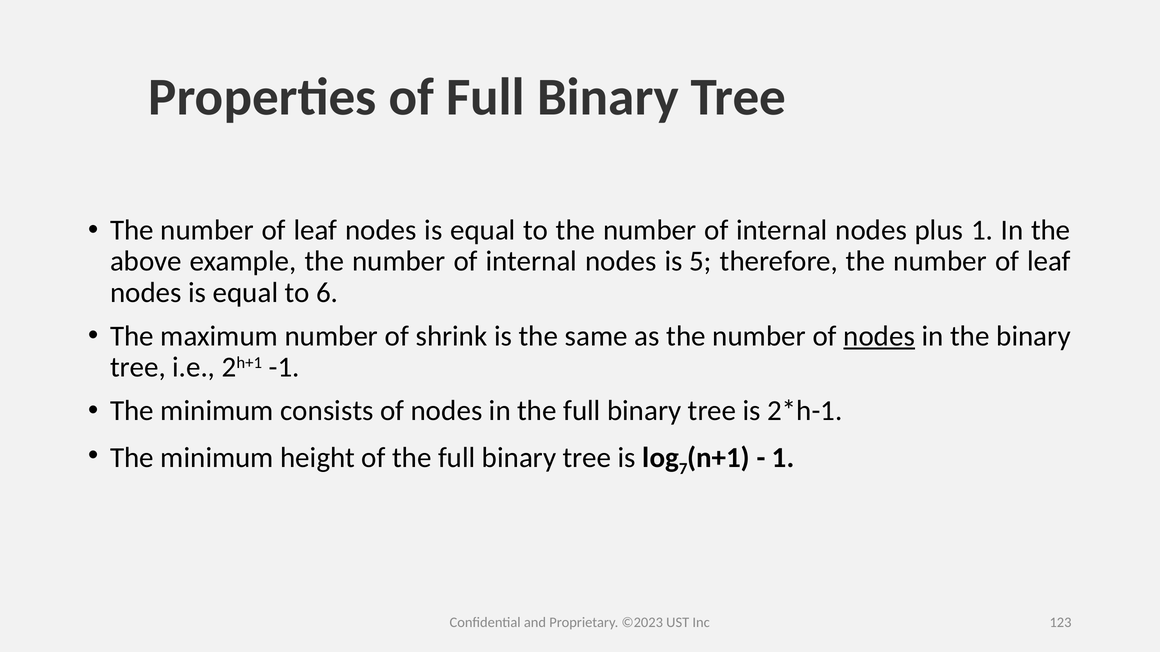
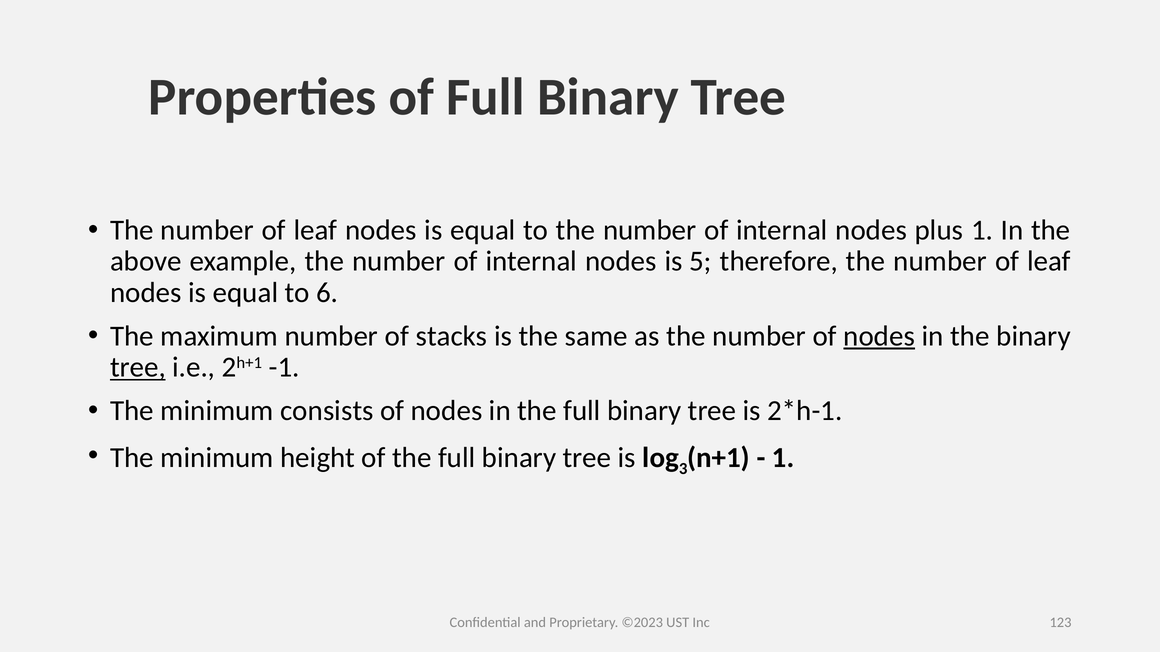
shrink: shrink -> stacks (452, 336)
tree underline: none -> present (138, 368)
7: 7 -> 3 (683, 469)
